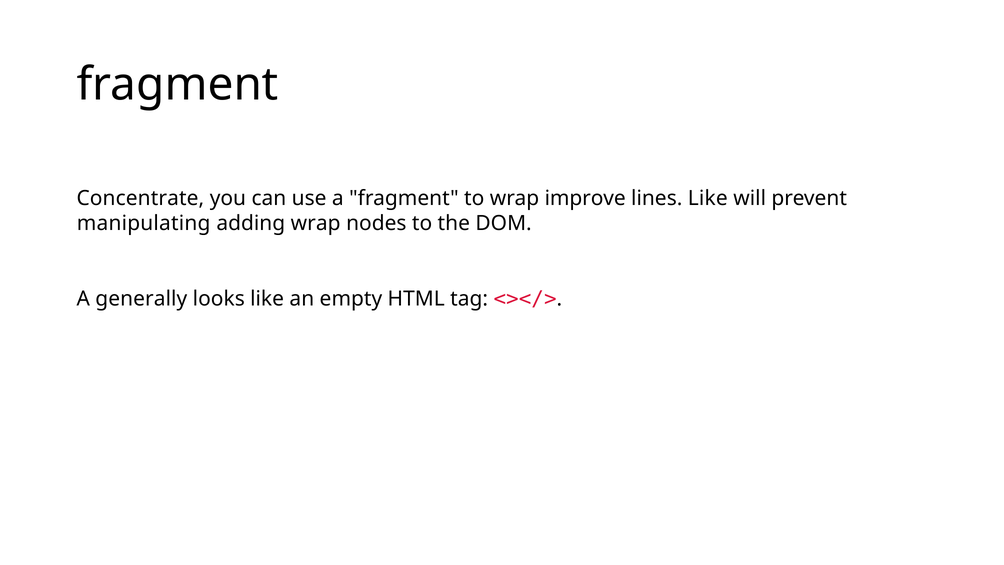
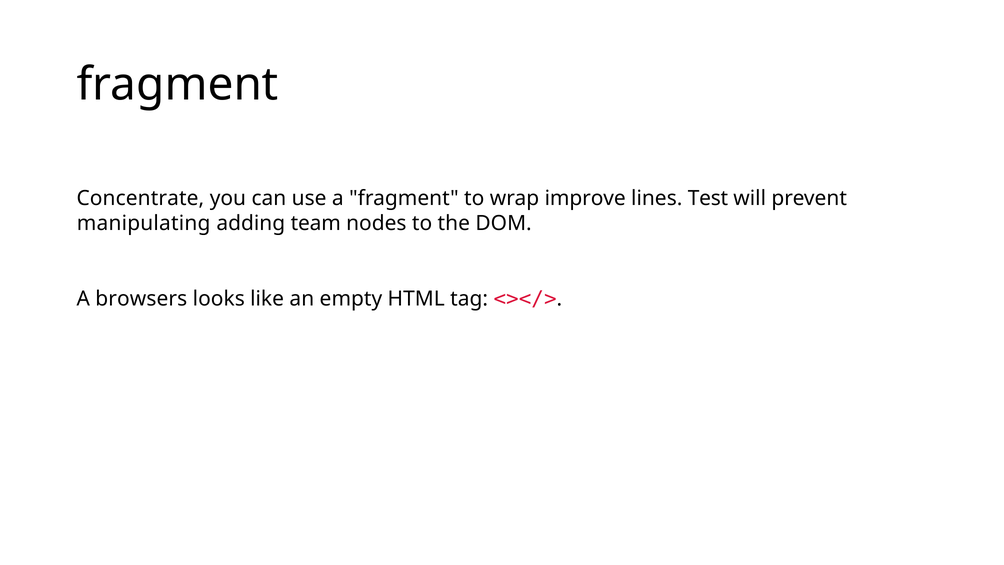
lines Like: Like -> Test (708, 198)
adding wrap: wrap -> team (316, 223)
generally: generally -> browsers (141, 299)
